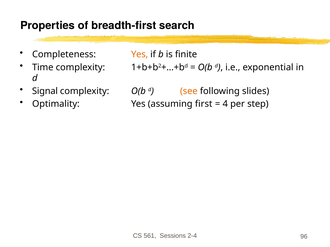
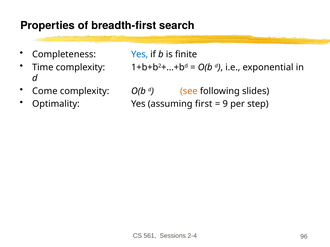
Yes colour: orange -> blue (140, 55)
Signal: Signal -> Come (45, 91)
4: 4 -> 9 (225, 104)
